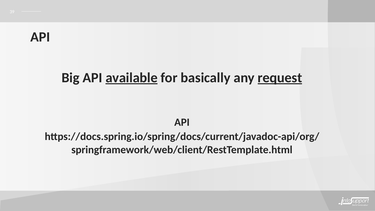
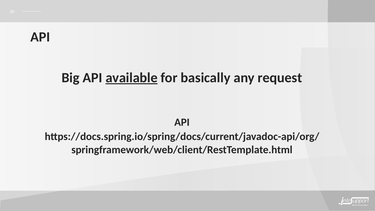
request underline: present -> none (280, 78)
